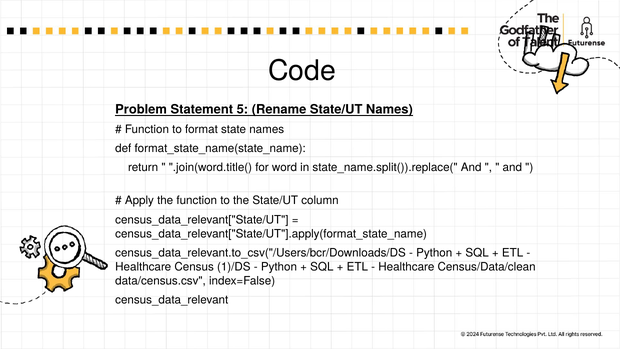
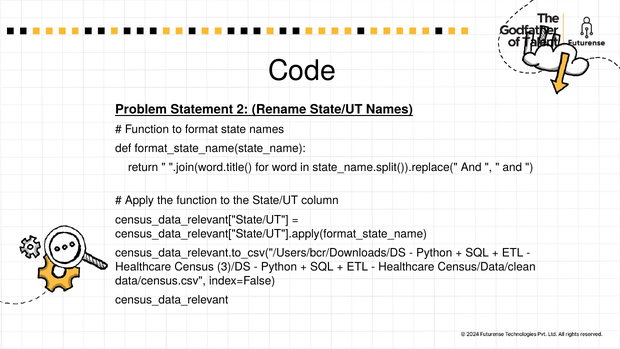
5: 5 -> 2 (242, 109)
1)/DS: 1)/DS -> 3)/DS (234, 267)
